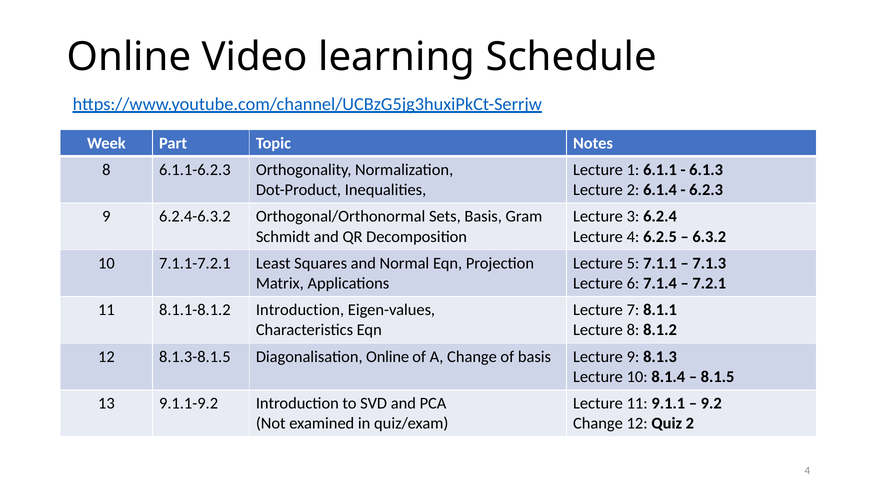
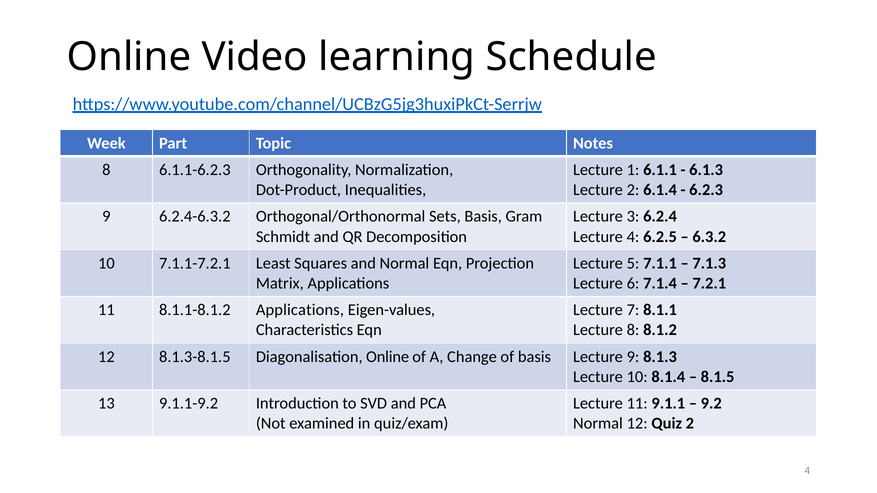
8.1.1-8.1.2 Introduction: Introduction -> Applications (300, 310)
Change: Change -> Normal (598, 424)
